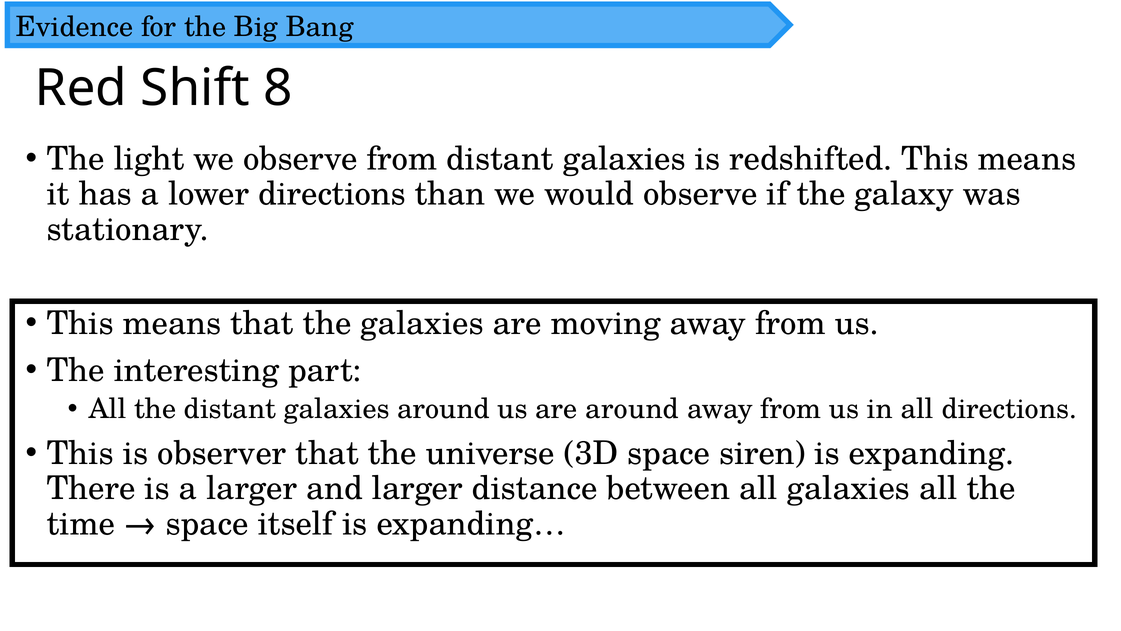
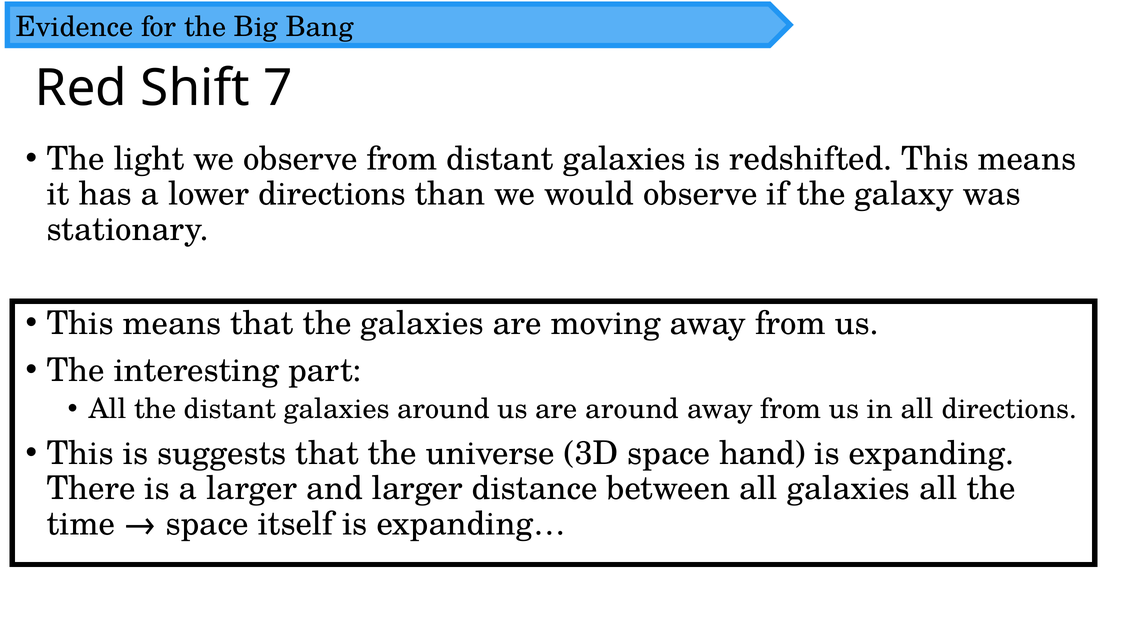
8: 8 -> 7 (278, 88)
observer: observer -> suggests (222, 453)
siren: siren -> hand (762, 453)
